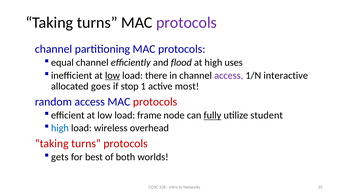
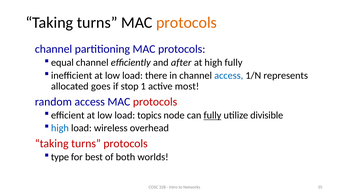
protocols colour: purple -> orange (186, 23)
flood: flood -> after (181, 63)
high uses: uses -> fully (234, 63)
low underline: present -> none (112, 76)
access colour: purple -> blue (229, 76)
interactive: interactive -> represents (286, 76)
frame: frame -> topics (149, 115)
student: student -> divisible (267, 115)
gets: gets -> type (60, 157)
